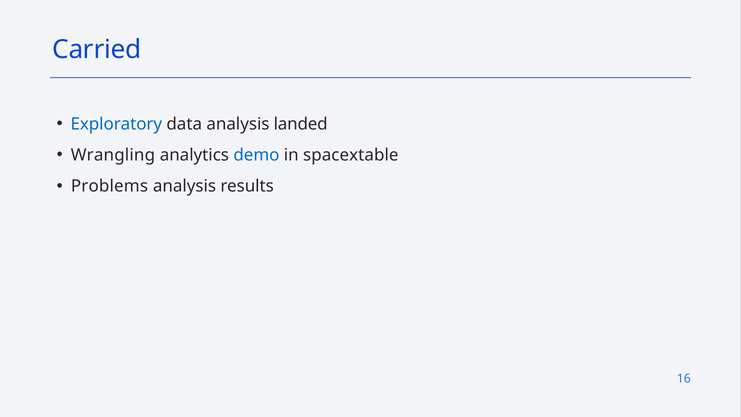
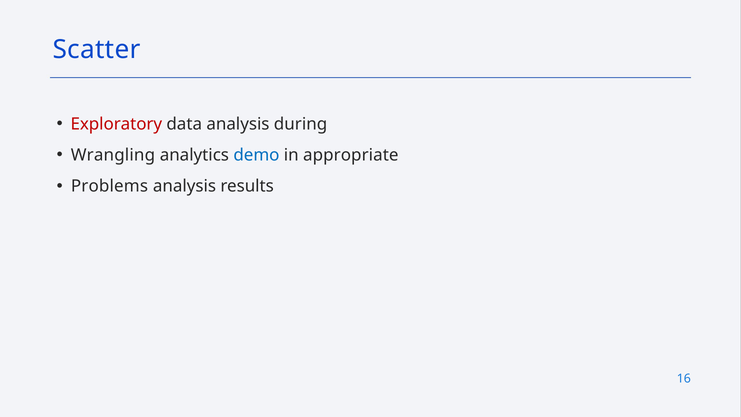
Carried: Carried -> Scatter (96, 49)
Exploratory colour: blue -> red (116, 124)
landed: landed -> during (301, 124)
spacextable: spacextable -> appropriate (351, 155)
